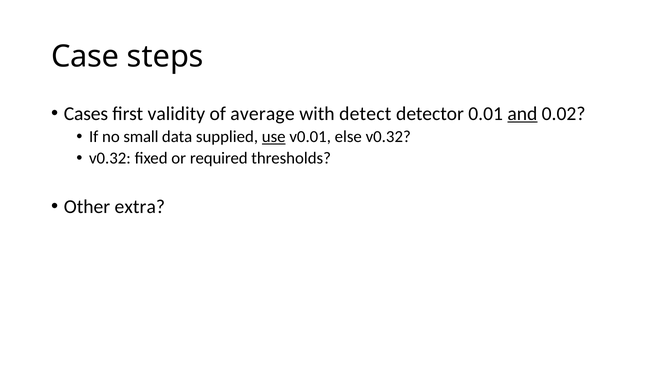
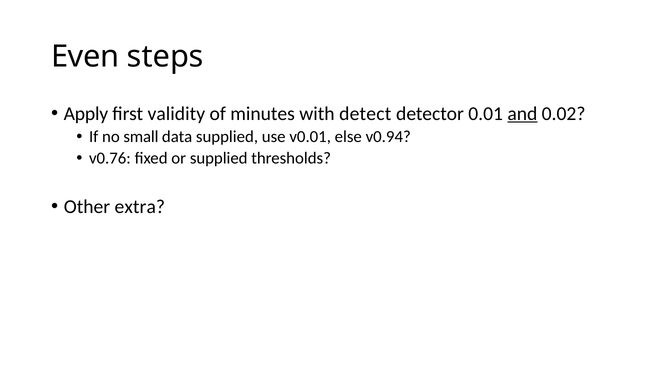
Case: Case -> Even (85, 56)
Cases: Cases -> Apply (86, 114)
average: average -> minutes (263, 114)
use underline: present -> none (274, 137)
else v0.32: v0.32 -> v0.94 (388, 137)
v0.32: v0.32 -> v0.76 (110, 158)
or required: required -> supplied (219, 158)
